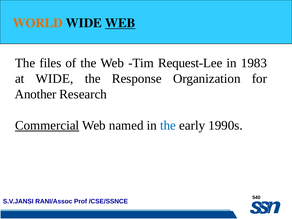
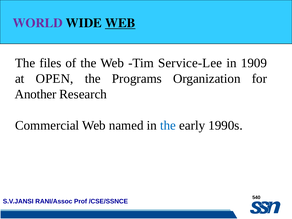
WORLD colour: orange -> purple (38, 23)
Request-Lee: Request-Lee -> Service-Lee (190, 63)
1983: 1983 -> 1909 (254, 63)
at WIDE: WIDE -> OPEN (55, 79)
Response: Response -> Programs (137, 79)
Commercial underline: present -> none (47, 125)
